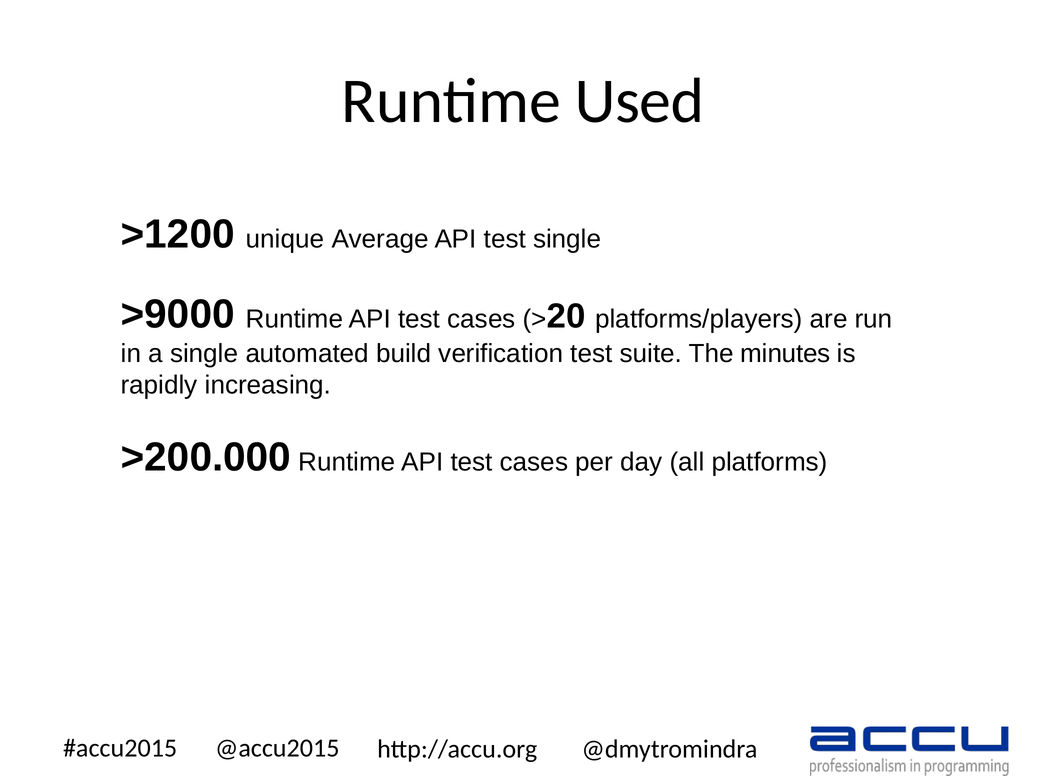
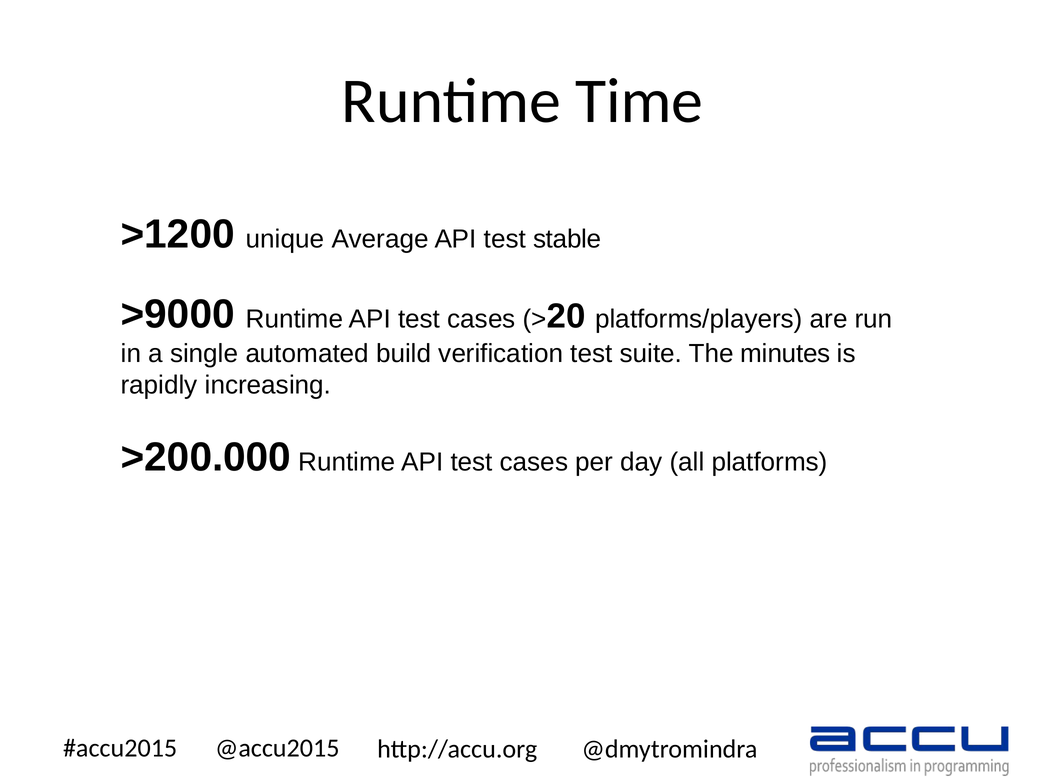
Used: Used -> Time (639, 101)
test single: single -> stable (567, 239)
